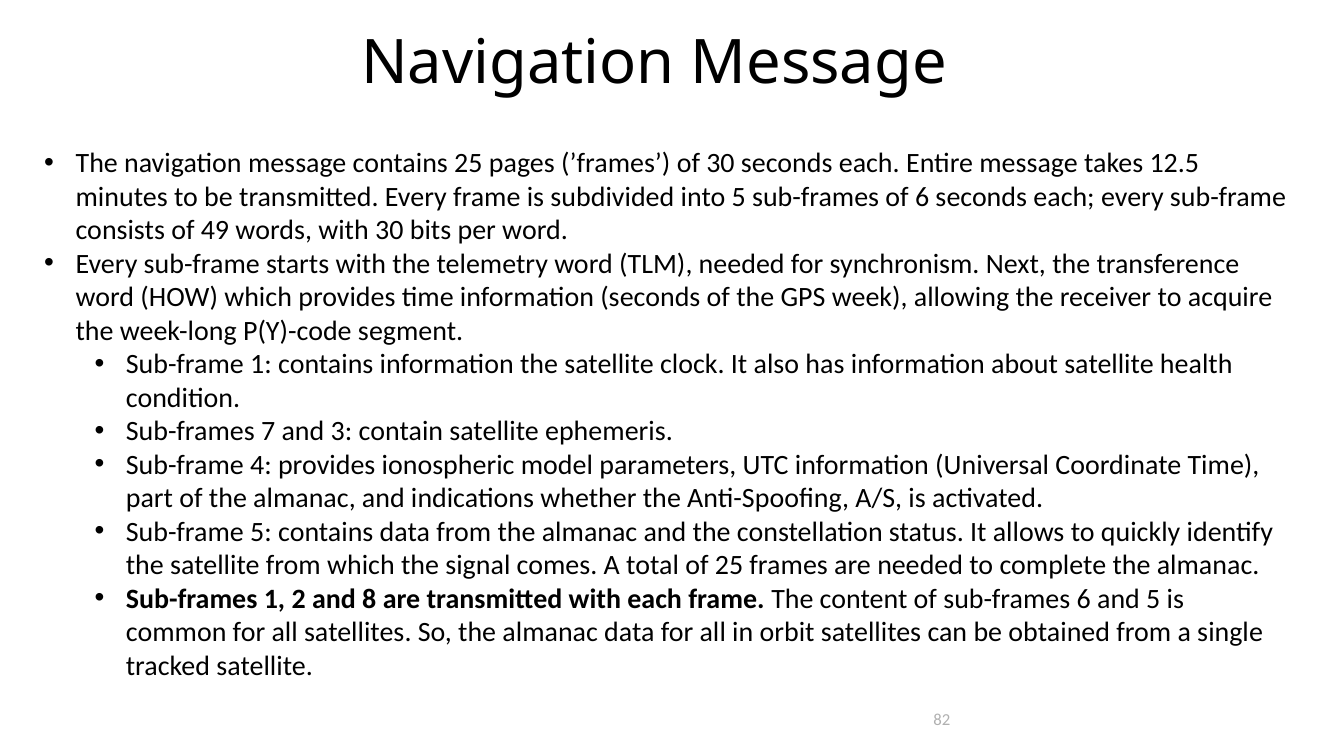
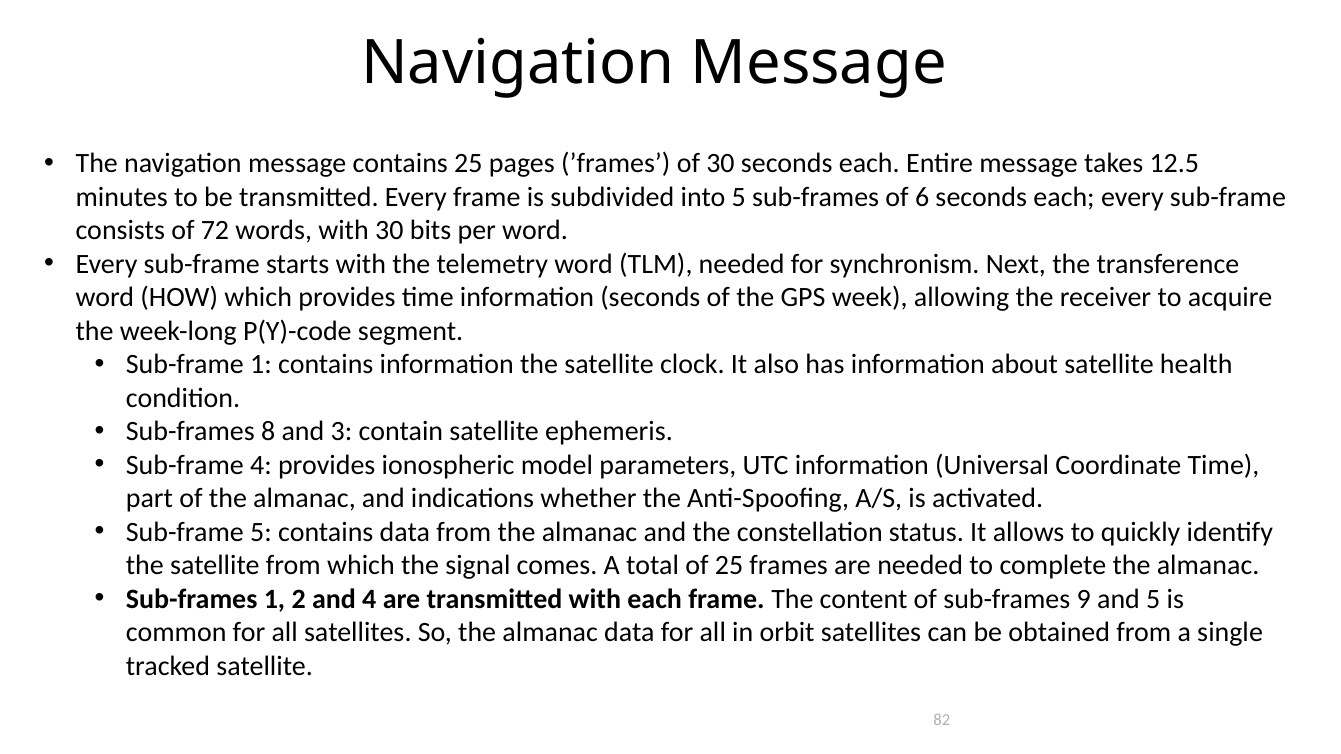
49: 49 -> 72 (215, 231)
7: 7 -> 8 (268, 432)
and 8: 8 -> 4 (369, 599)
sub-frames 6: 6 -> 9 (1084, 599)
